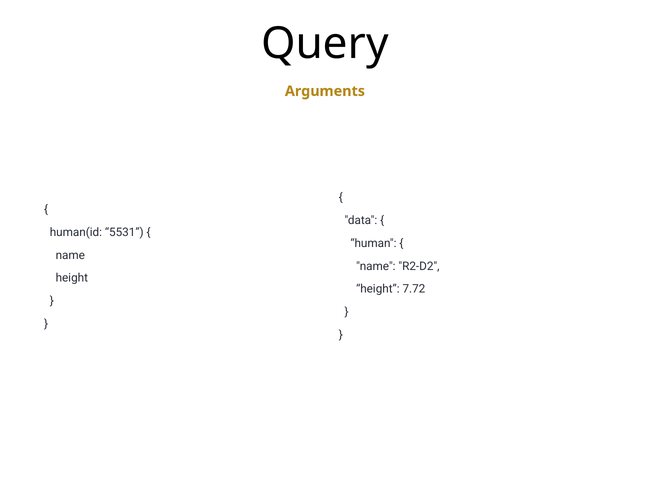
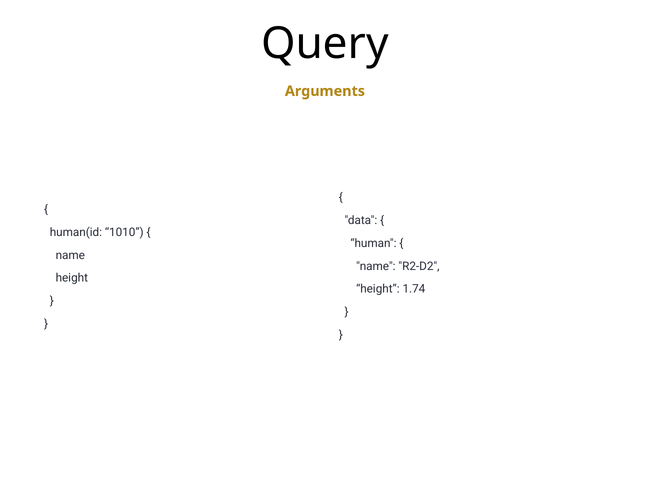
5531: 5531 -> 1010 (124, 233)
7.72: 7.72 -> 1.74 (414, 289)
